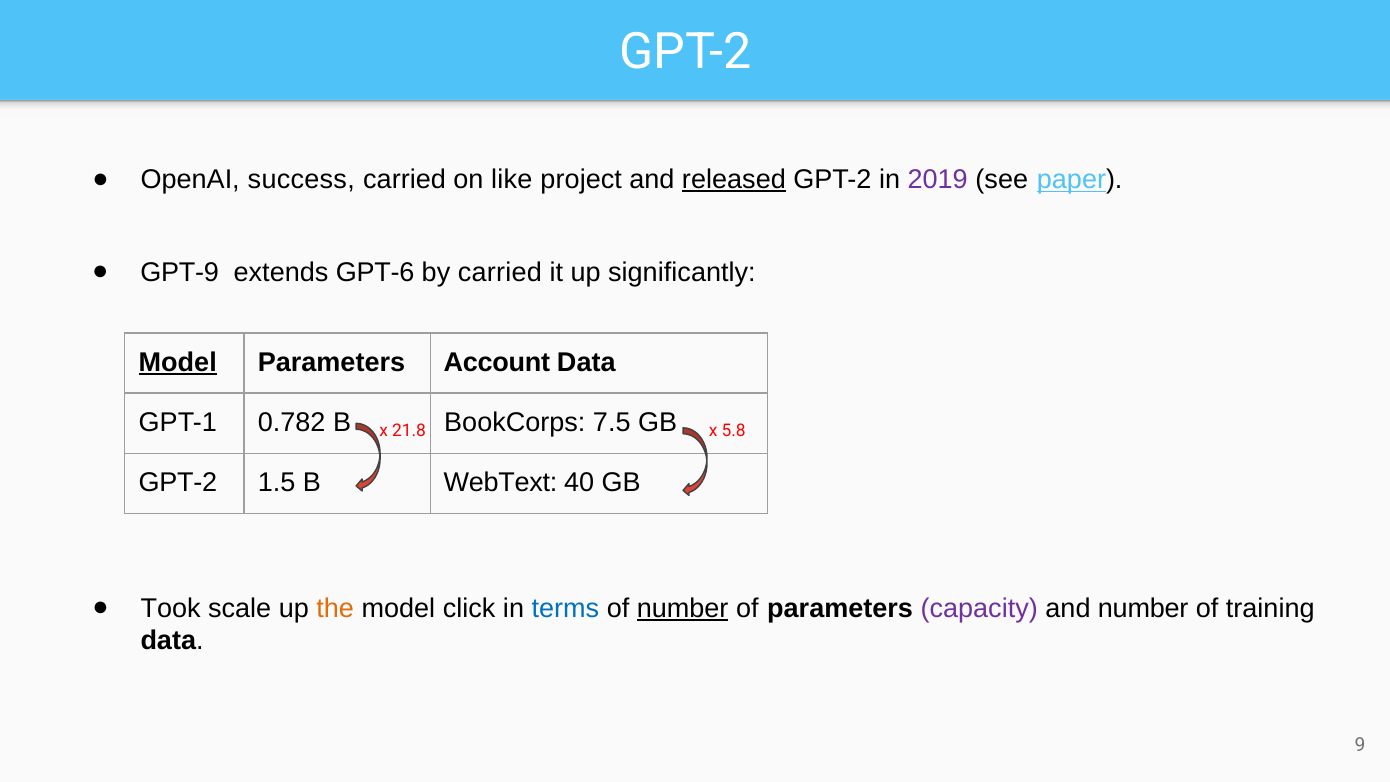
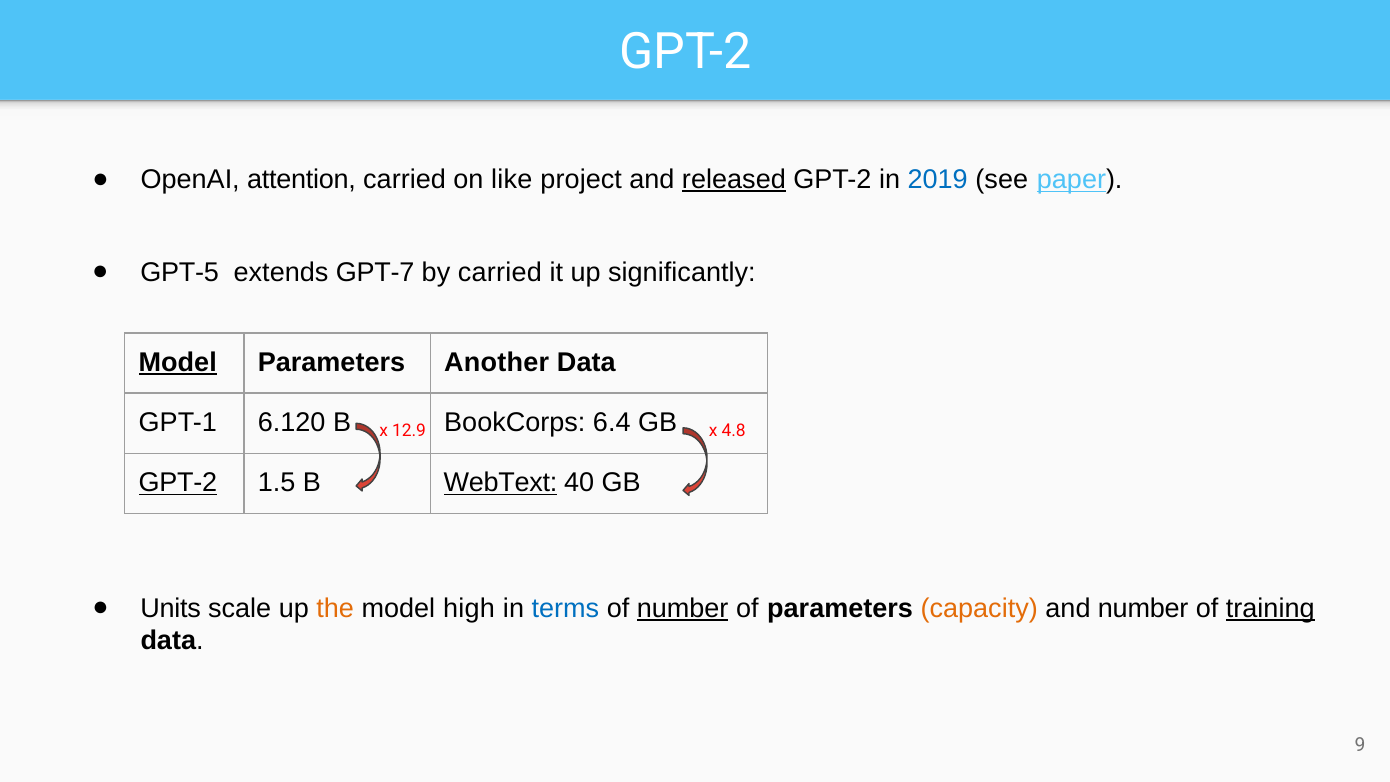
success: success -> attention (302, 180)
2019 colour: purple -> blue (938, 180)
GPT-9: GPT-9 -> GPT-5 (180, 272)
GPT-6: GPT-6 -> GPT-7 (375, 272)
Account: Account -> Another (497, 362)
0.782: 0.782 -> 6.120 (292, 423)
7.5: 7.5 -> 6.4 (612, 423)
21.8: 21.8 -> 12.9 (409, 430)
5.8: 5.8 -> 4.8 (734, 430)
GPT-2 underline: none -> present (178, 483)
WebText underline: none -> present (501, 483)
Took: Took -> Units (171, 608)
click: click -> high (469, 608)
capacity colour: purple -> orange (979, 608)
training underline: none -> present (1270, 608)
